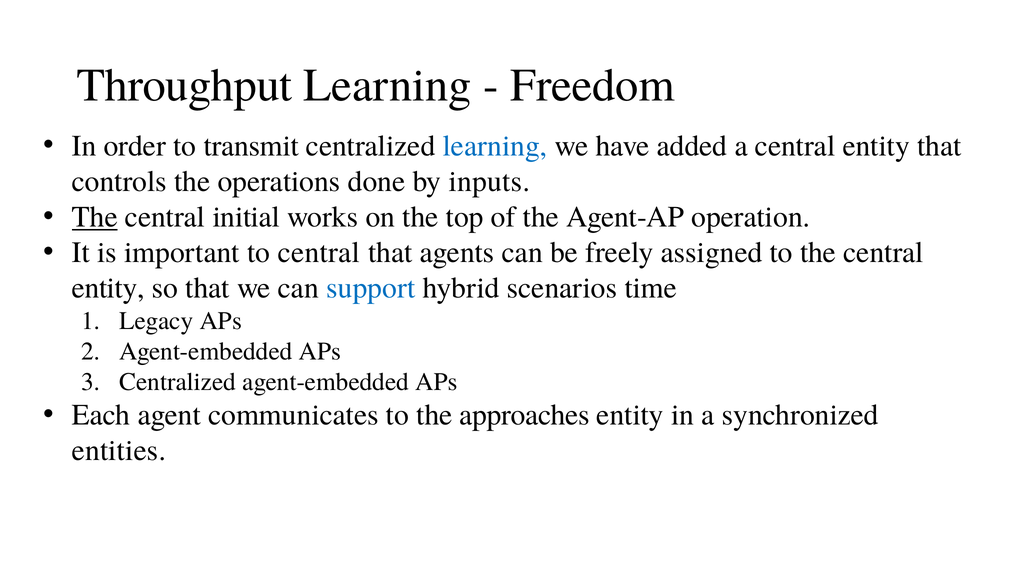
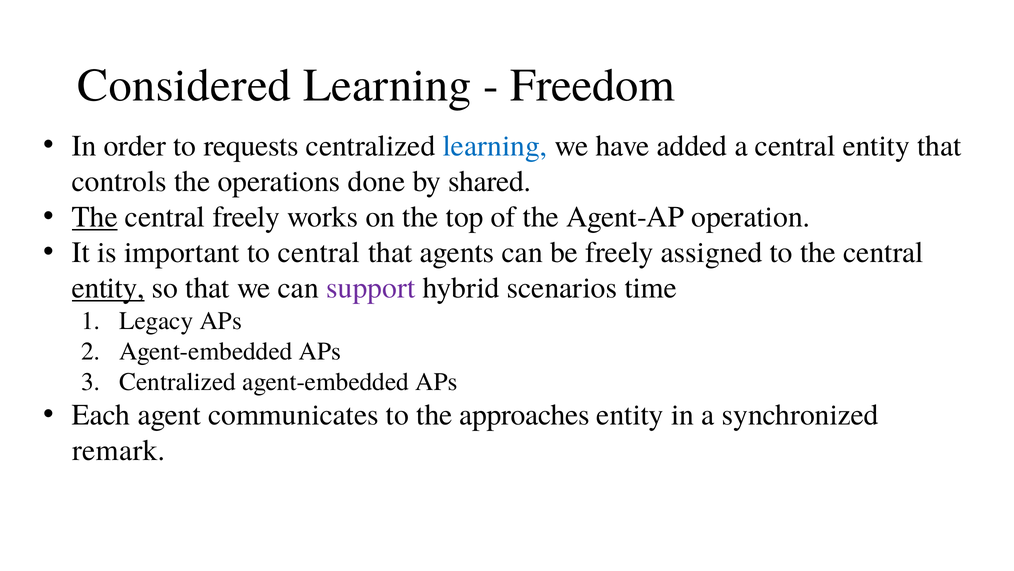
Throughput: Throughput -> Considered (184, 85)
transmit: transmit -> requests (251, 146)
inputs: inputs -> shared (490, 181)
central initial: initial -> freely (246, 217)
entity underline: none -> present (108, 288)
support colour: blue -> purple (371, 288)
entities: entities -> remark (119, 450)
